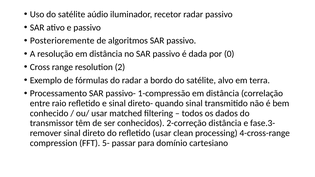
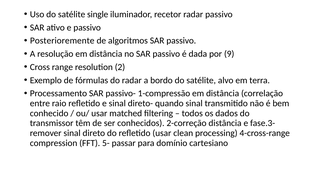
aúdio: aúdio -> single (98, 14)
0: 0 -> 9 (229, 54)
